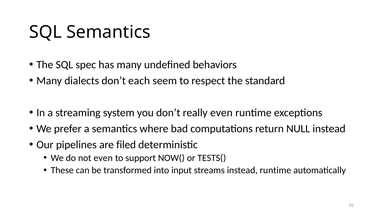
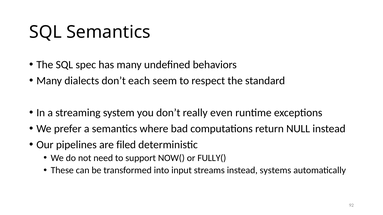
not even: even -> need (103, 158)
TESTS(: TESTS( -> FULLY( (212, 158)
instead runtime: runtime -> systems (275, 171)
